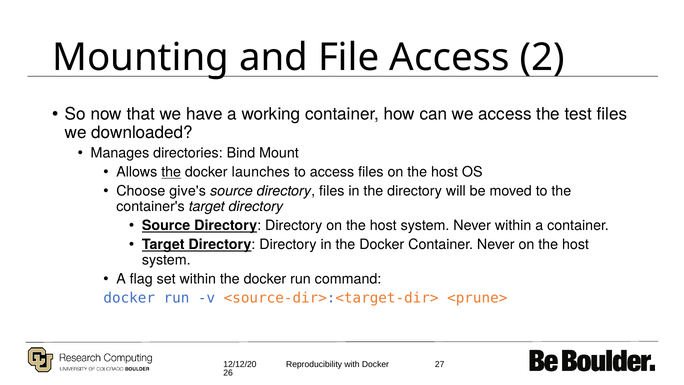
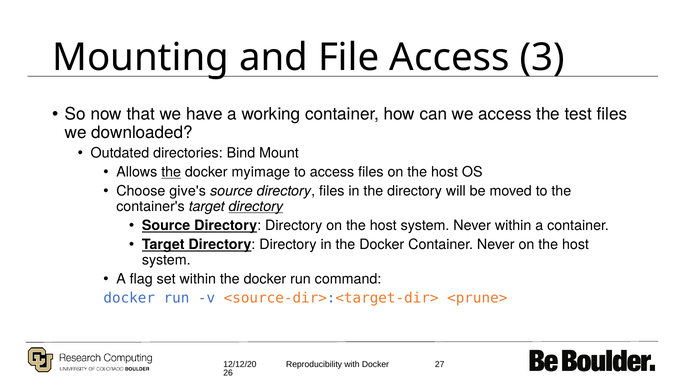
2: 2 -> 3 (542, 57)
Manages: Manages -> Outdated (120, 153)
launches: launches -> myimage (261, 172)
directory underline: none -> present (256, 206)
